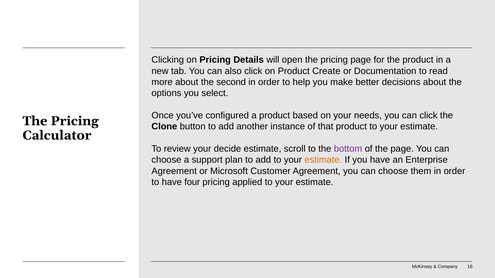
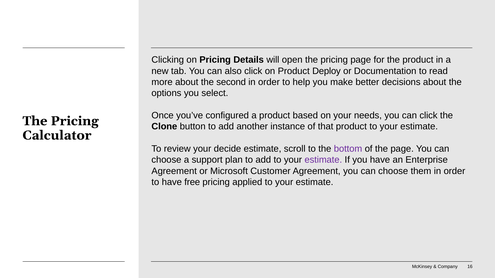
Create: Create -> Deploy (326, 71)
estimate colour: orange -> purple (323, 160)
four: four -> free (192, 182)
